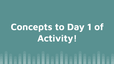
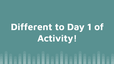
Concepts: Concepts -> Different (32, 27)
